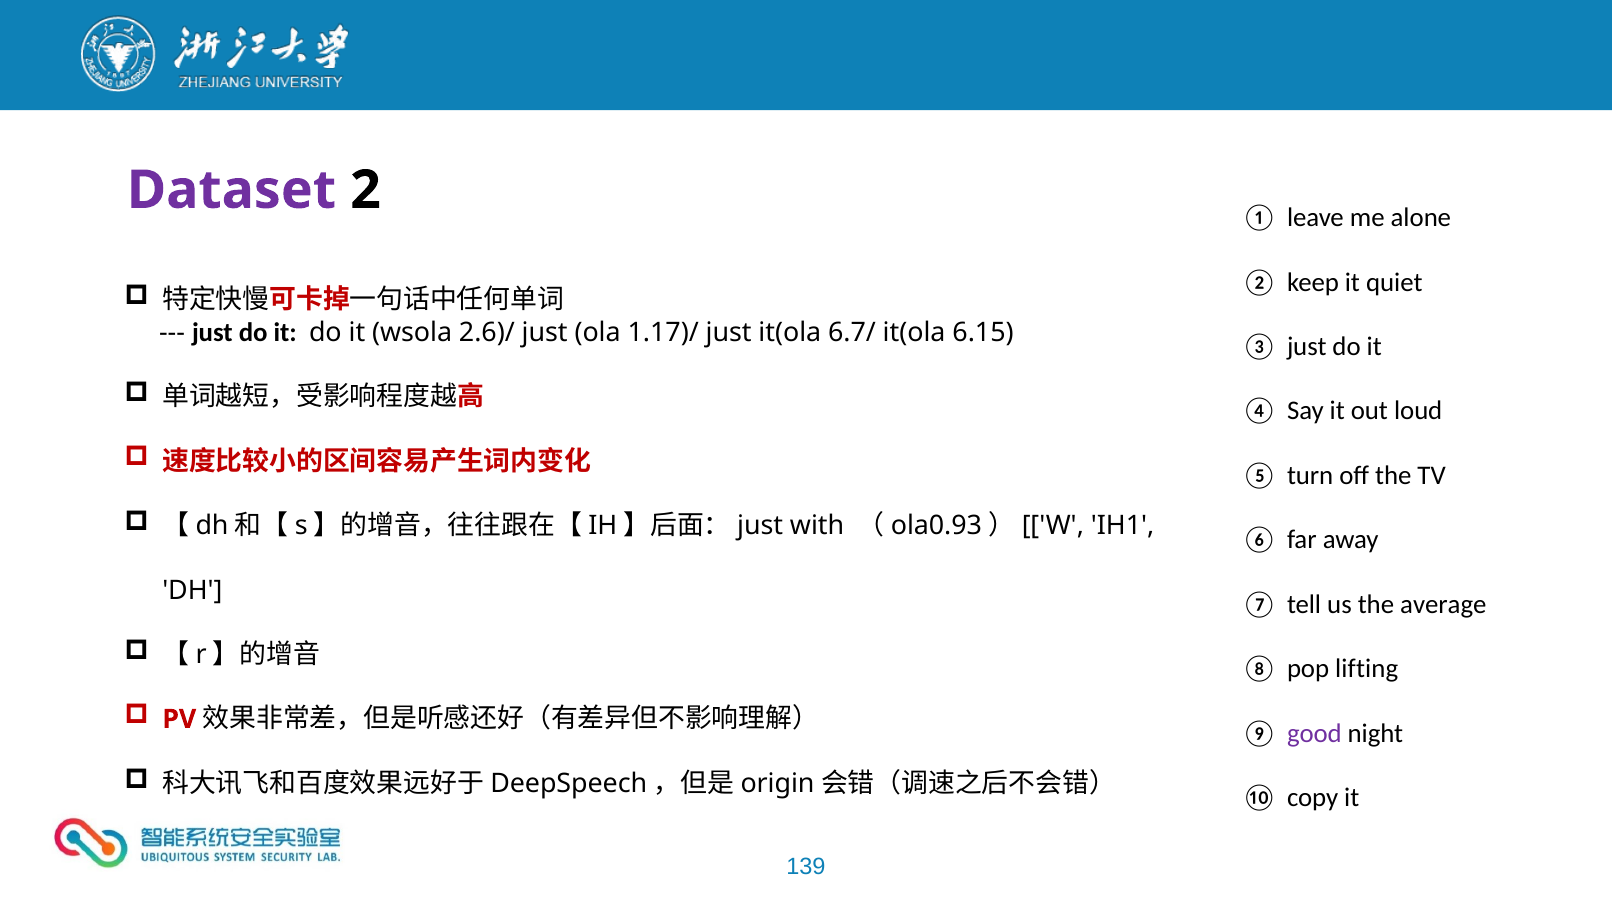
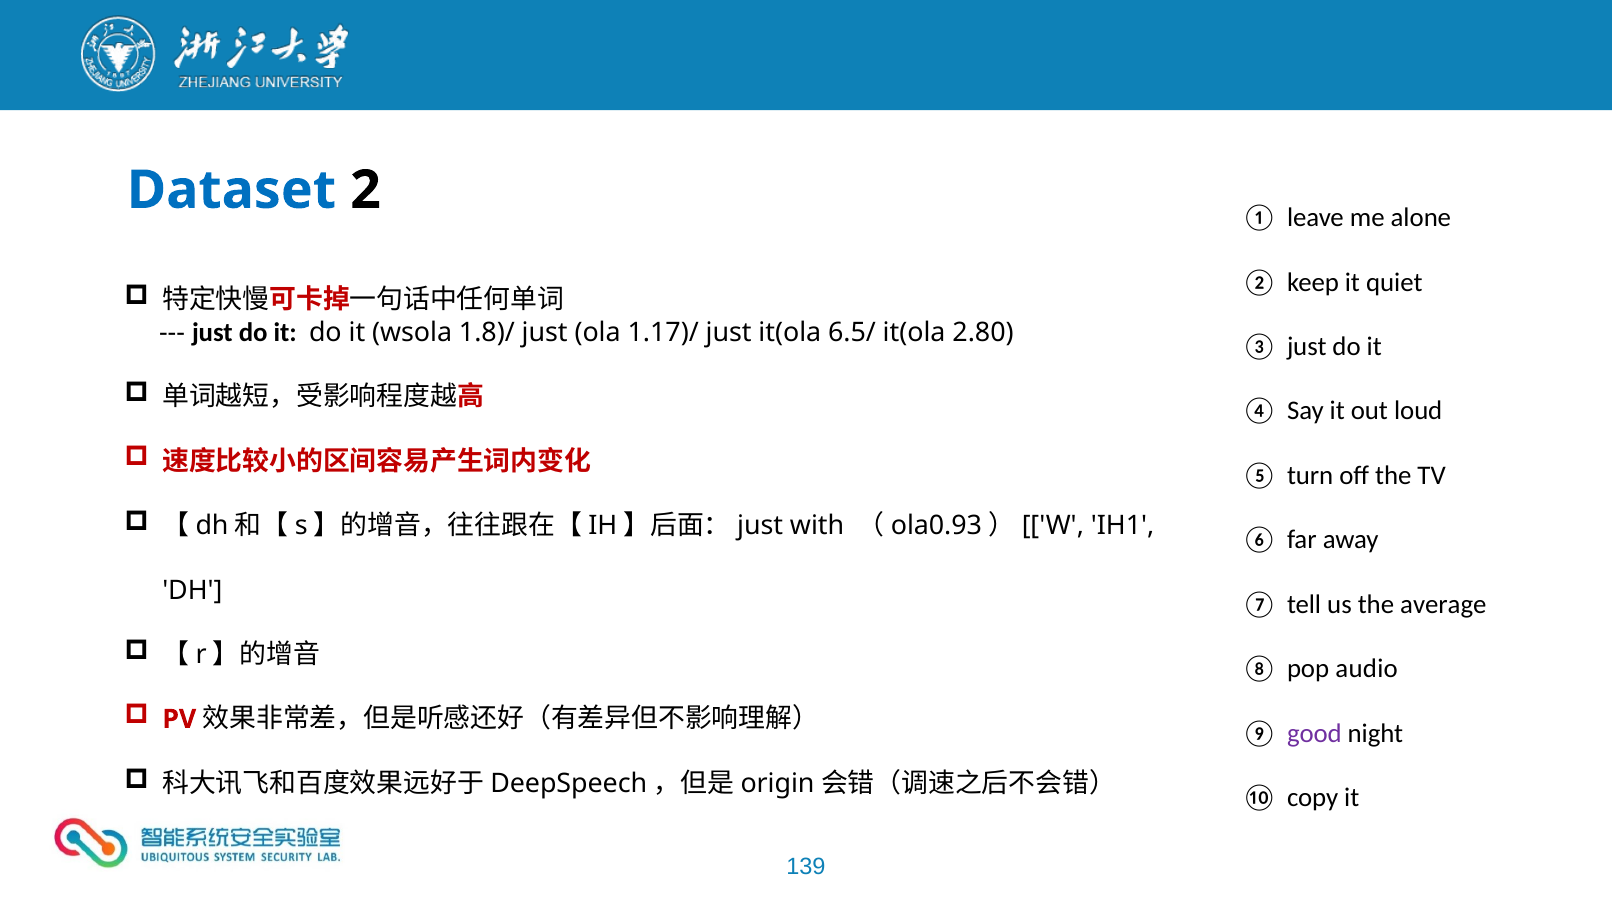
Dataset colour: purple -> blue (232, 190)
2.6)/: 2.6)/ -> 1.8)/ (487, 332)
6.7/: 6.7/ -> 6.5/ (852, 332)
6.15: 6.15 -> 2.80 (983, 332)
lifting: lifting -> audio (1367, 669)
